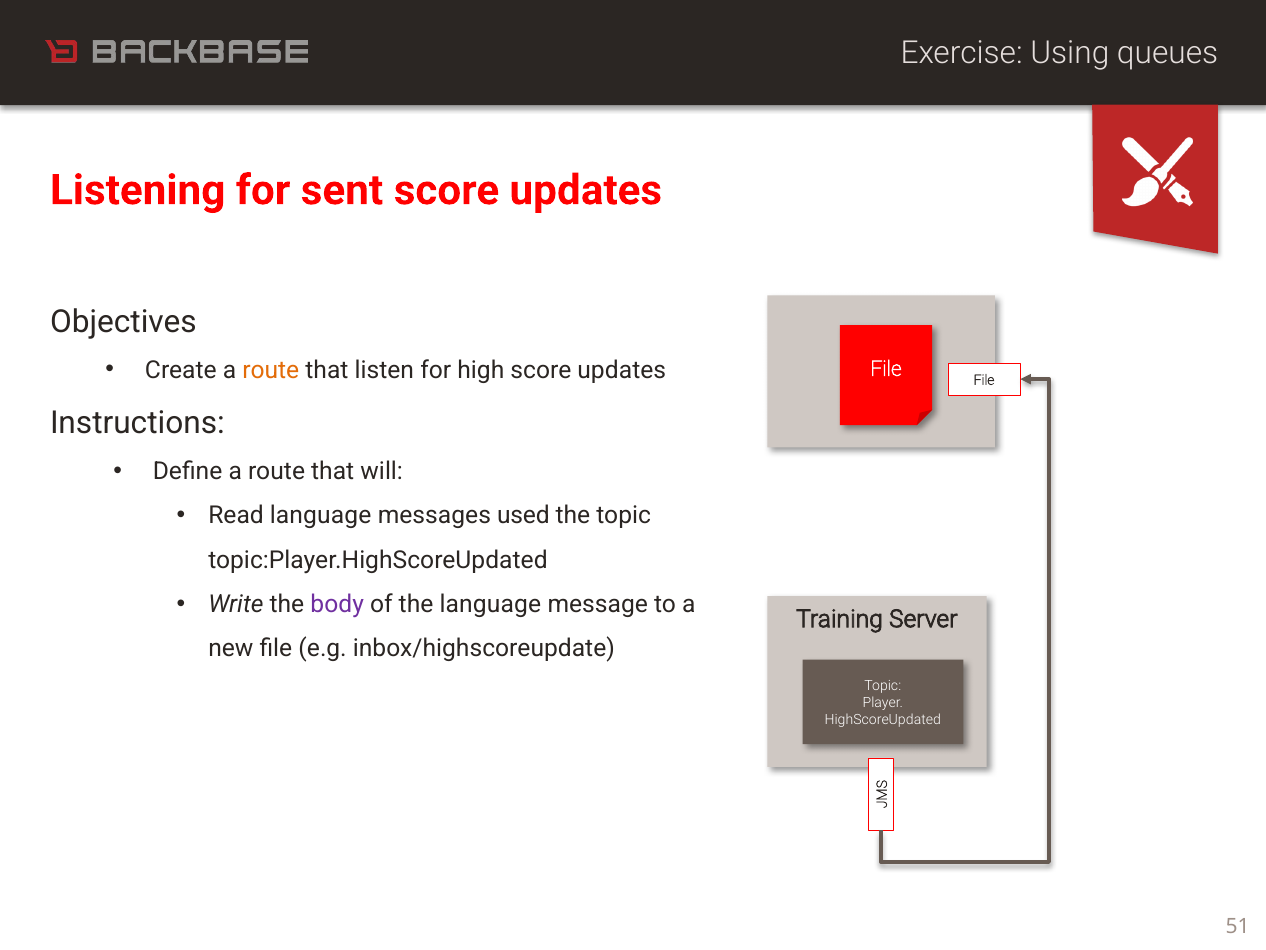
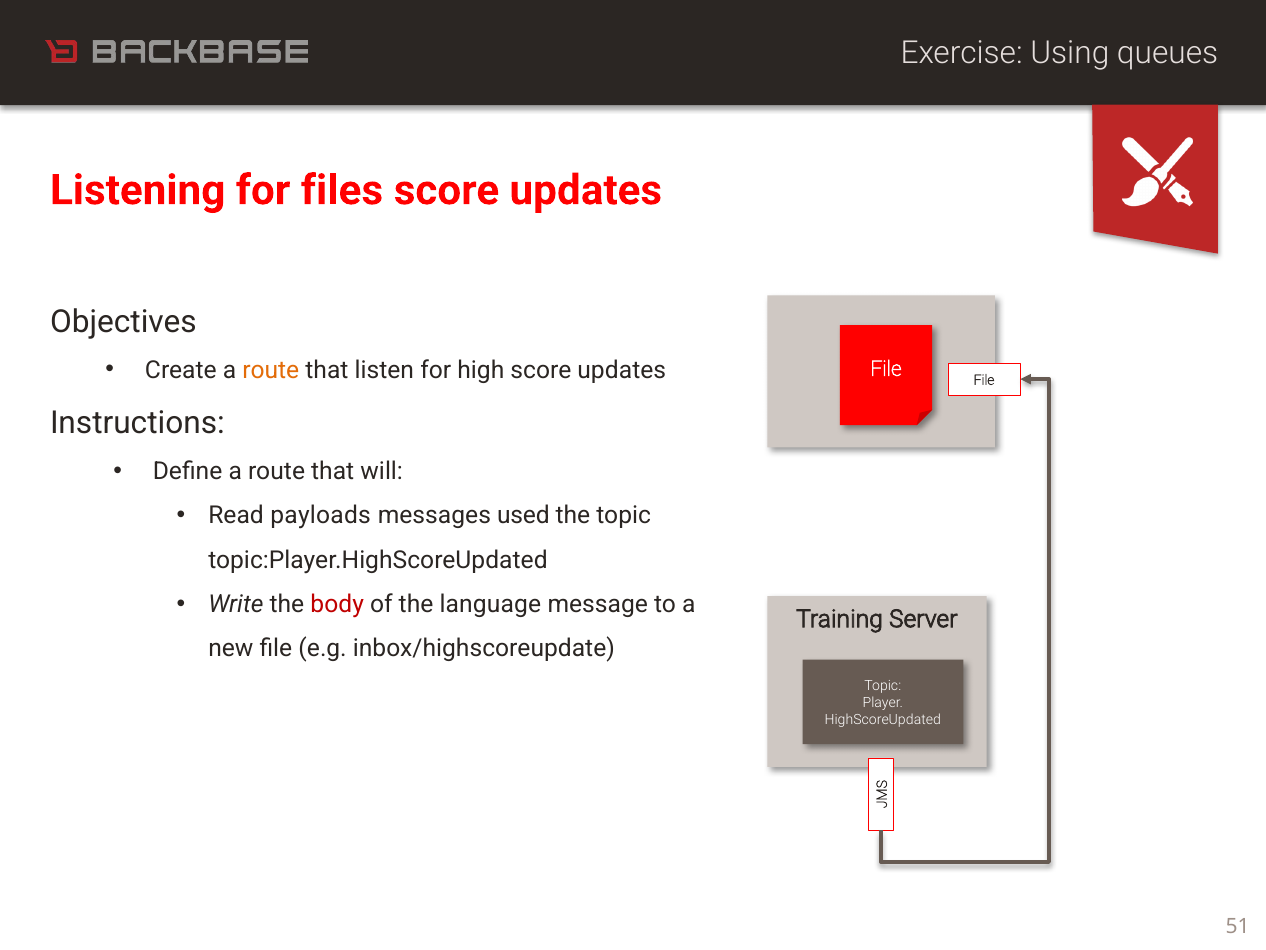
sent: sent -> files (342, 190)
Read language: language -> payloads (321, 515)
body colour: purple -> red (337, 604)
